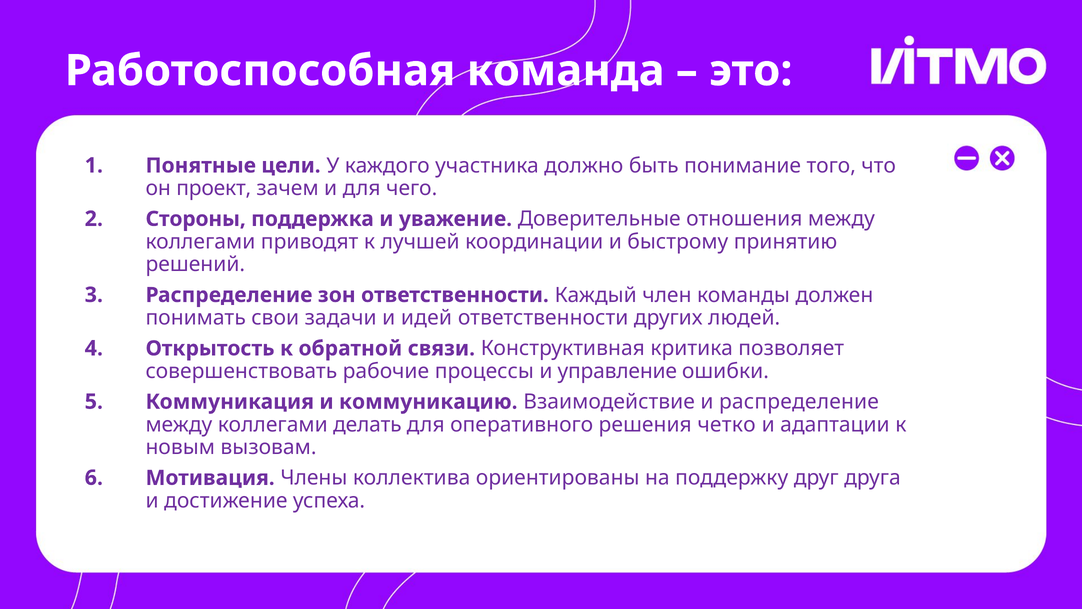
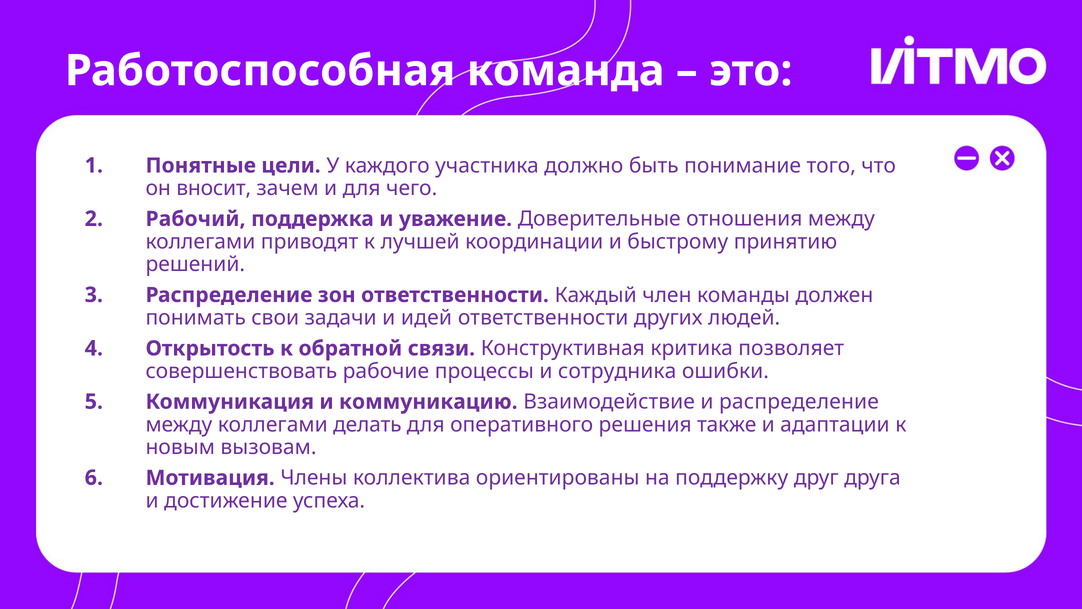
проект: проект -> вносит (214, 188)
Стороны: Стороны -> Рабочий (196, 219)
управление: управление -> сотрудника (617, 371)
четко: четко -> также (727, 424)
